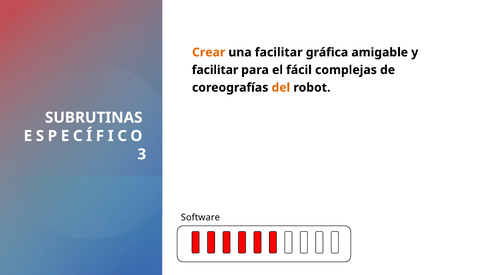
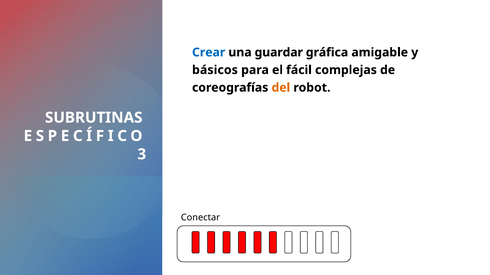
Crear colour: orange -> blue (209, 52)
una facilitar: facilitar -> guardar (279, 52)
facilitar: facilitar -> básicos (215, 70)
Software: Software -> Conectar (200, 218)
